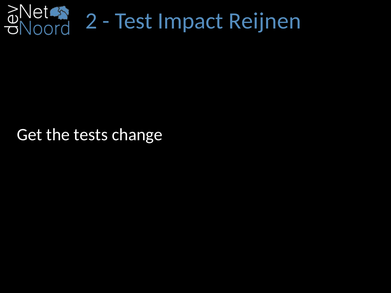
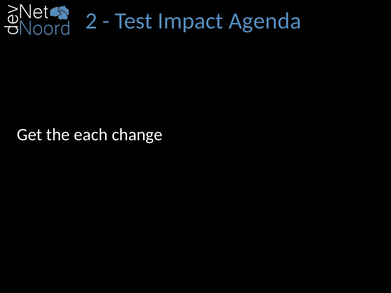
Reijnen: Reijnen -> Agenda (265, 21)
tests: tests -> each (91, 135)
